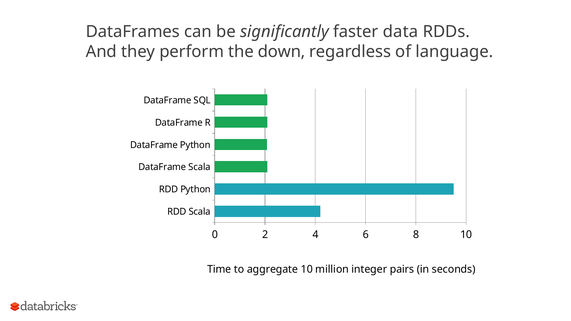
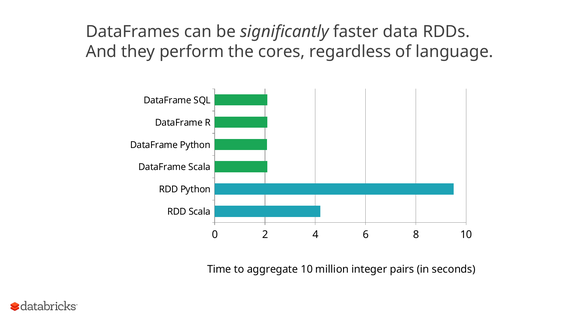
down: down -> cores (282, 52)
